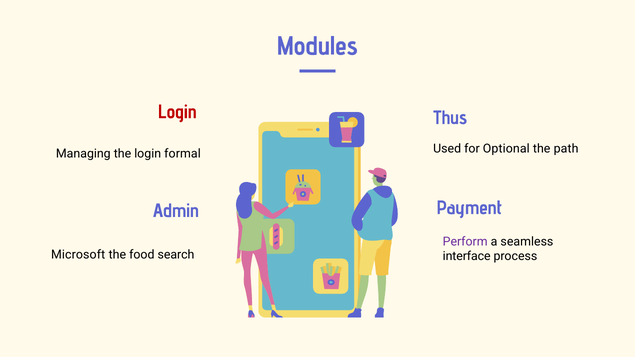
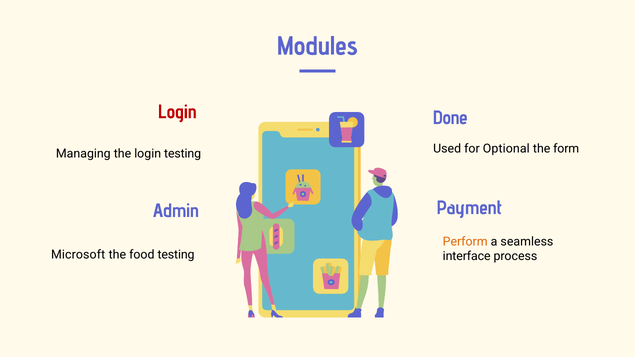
Thus: Thus -> Done (450, 118)
path: path -> form (566, 149)
login formal: formal -> testing (183, 154)
Perform colour: purple -> orange (465, 242)
food search: search -> testing (176, 255)
